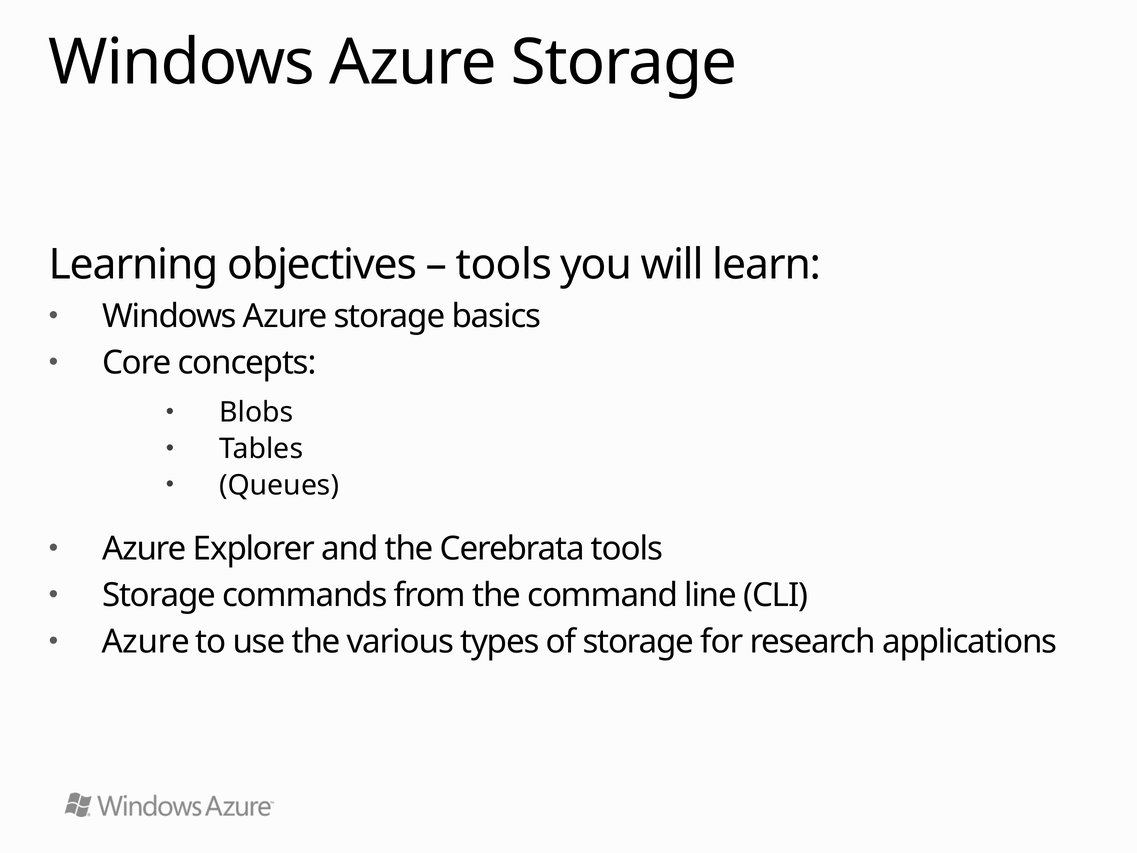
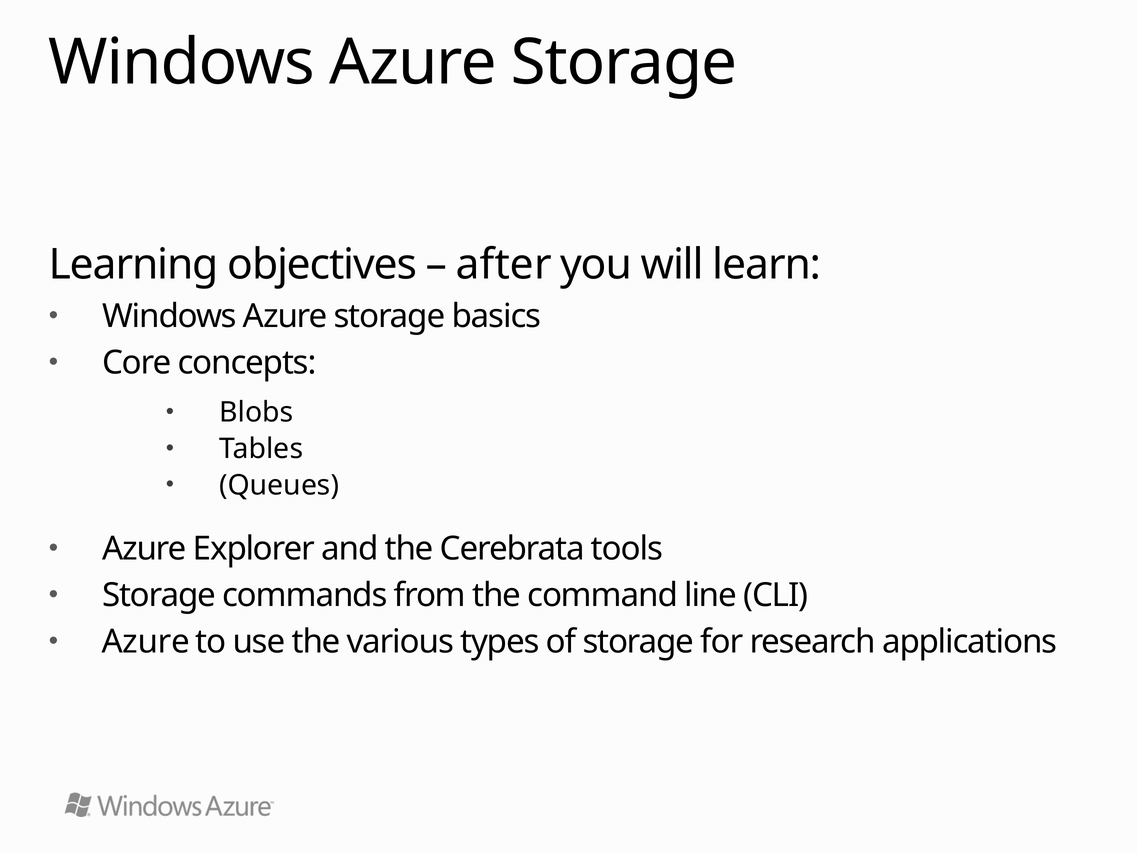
tools: tools -> after (504, 264)
